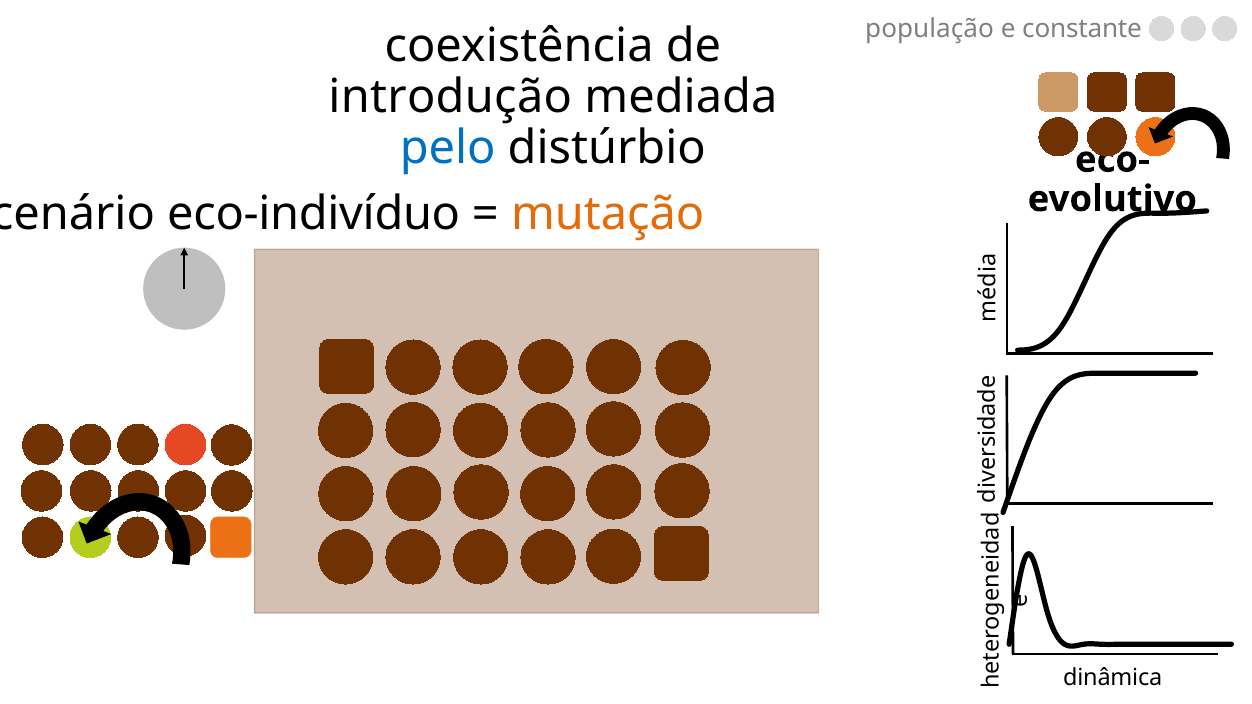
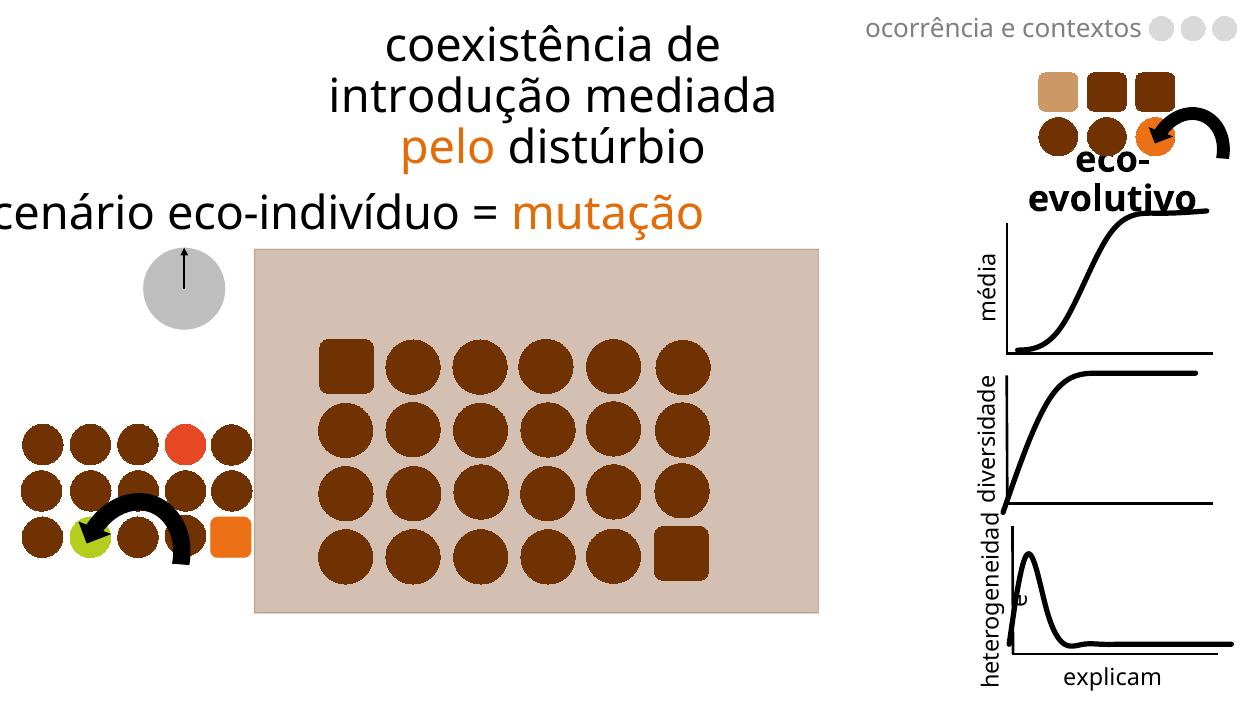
população: população -> ocorrência (930, 29)
constante: constante -> contextos (1082, 29)
pelo colour: blue -> orange (448, 148)
dinâmica: dinâmica -> explicam (1113, 678)
